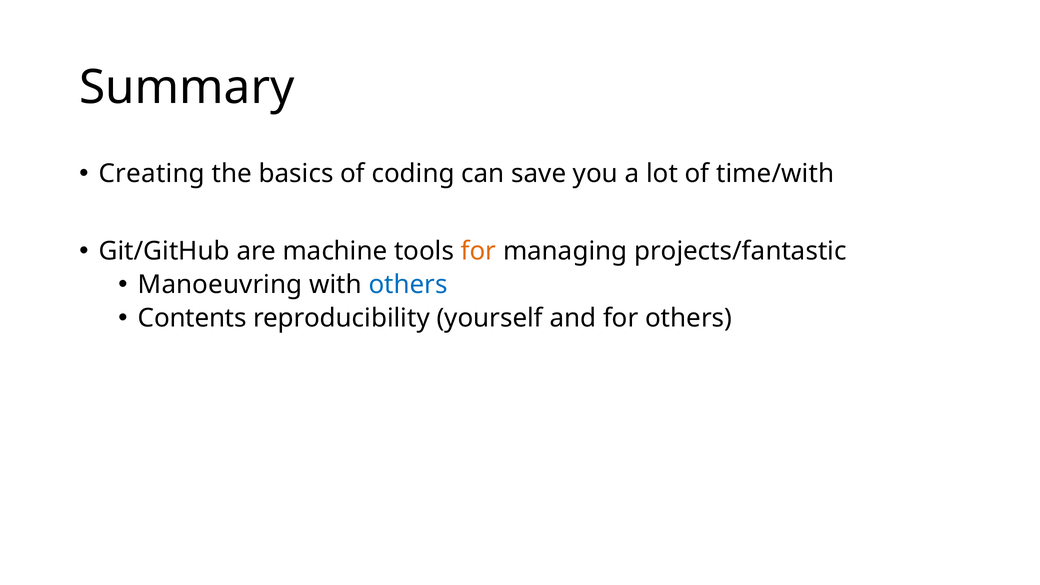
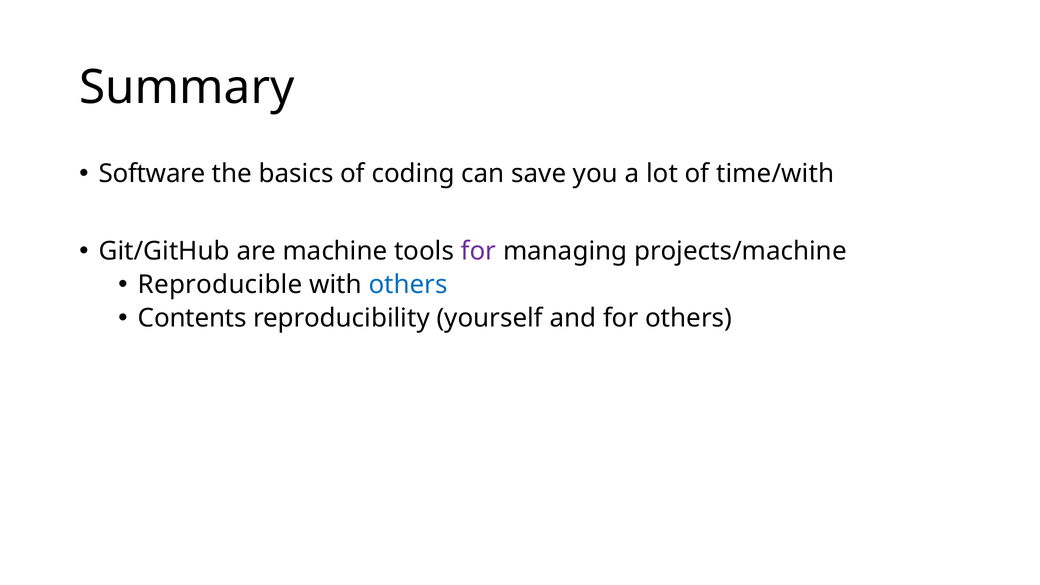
Creating: Creating -> Software (152, 174)
for colour: orange -> purple (479, 251)
projects/fantastic: projects/fantastic -> projects/machine (740, 251)
Manoeuvring: Manoeuvring -> Reproducible (220, 285)
